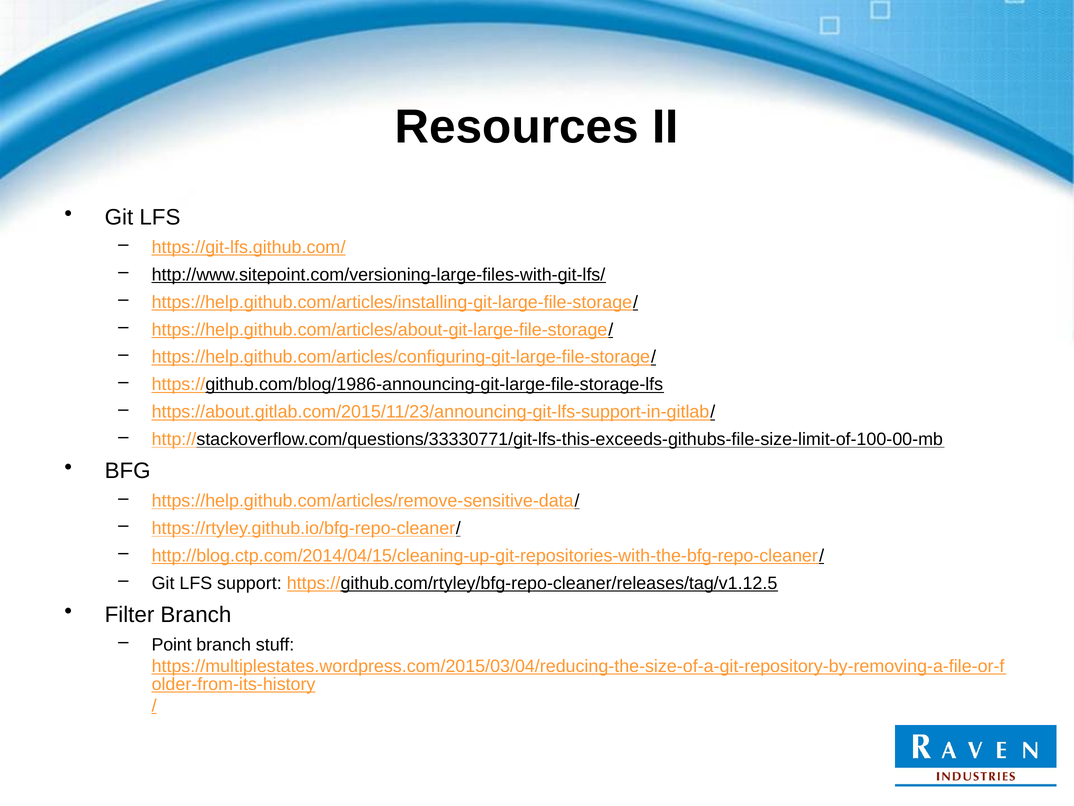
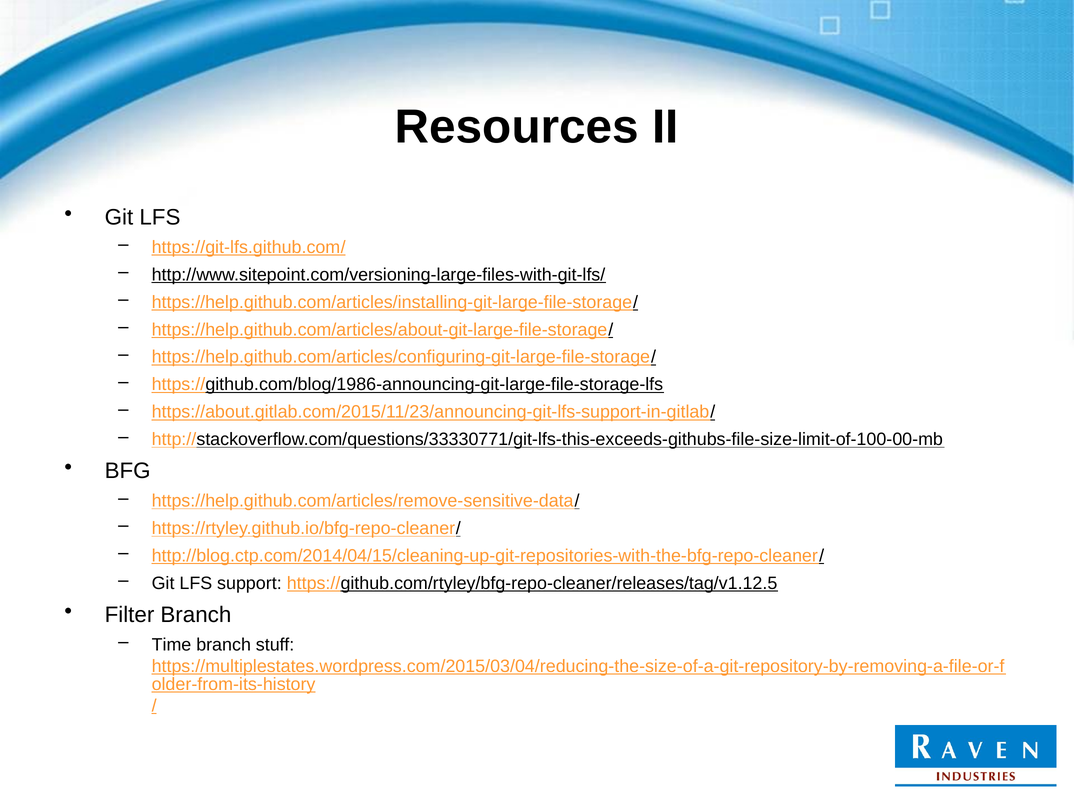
Point: Point -> Time (172, 644)
